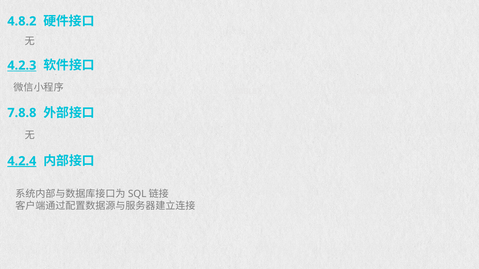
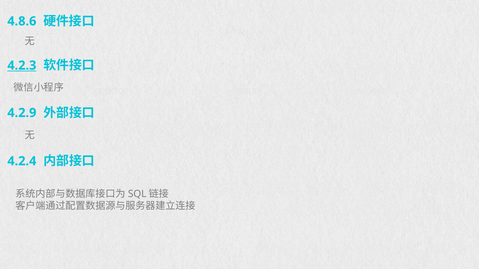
4.8.2: 4.8.2 -> 4.8.6 (22, 21)
7.8.8: 7.8.8 -> 4.2.9 (22, 113)
4.2.4 underline: present -> none (22, 161)
